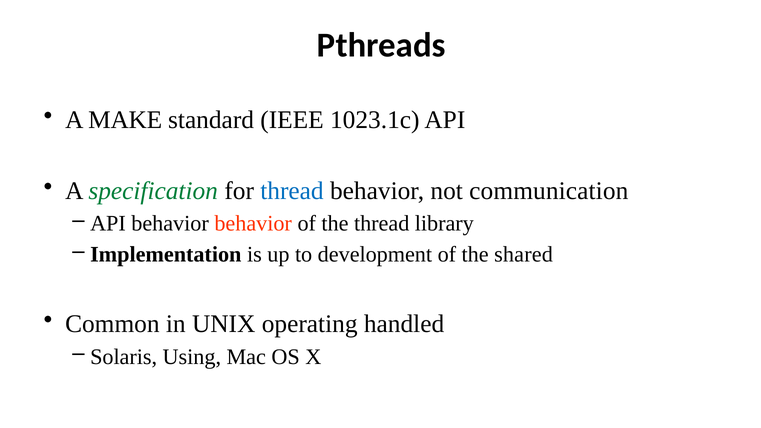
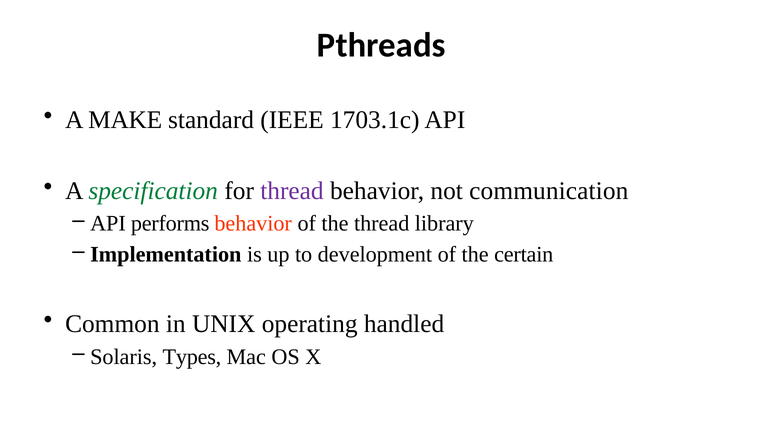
1023.1c: 1023.1c -> 1703.1c (375, 120)
thread colour: blue -> purple (292, 191)
API behavior: behavior -> performs (170, 224)
shared: shared -> certain (524, 255)
Using: Using -> Types (192, 357)
